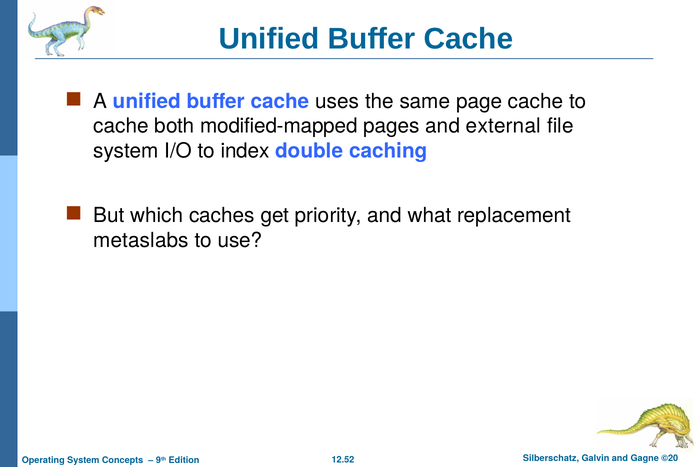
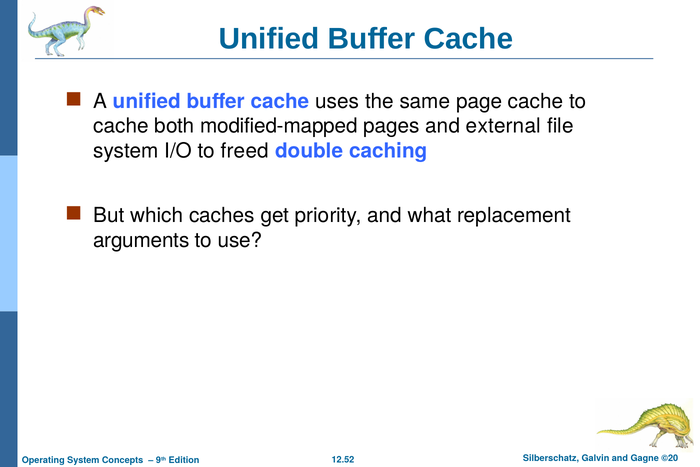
index: index -> freed (245, 151)
metaslabs: metaslabs -> arguments (141, 240)
